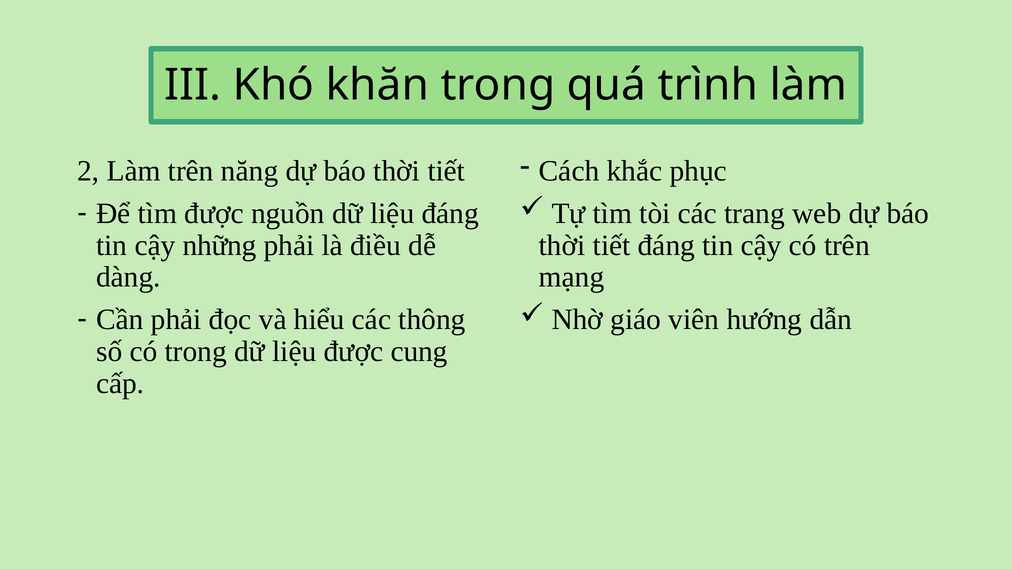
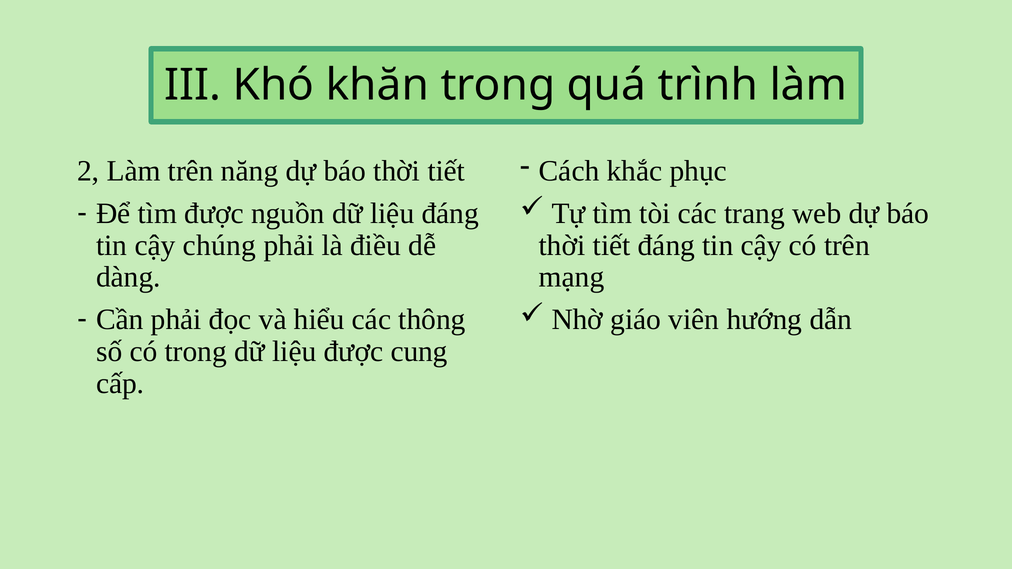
những: những -> chúng (219, 245)
